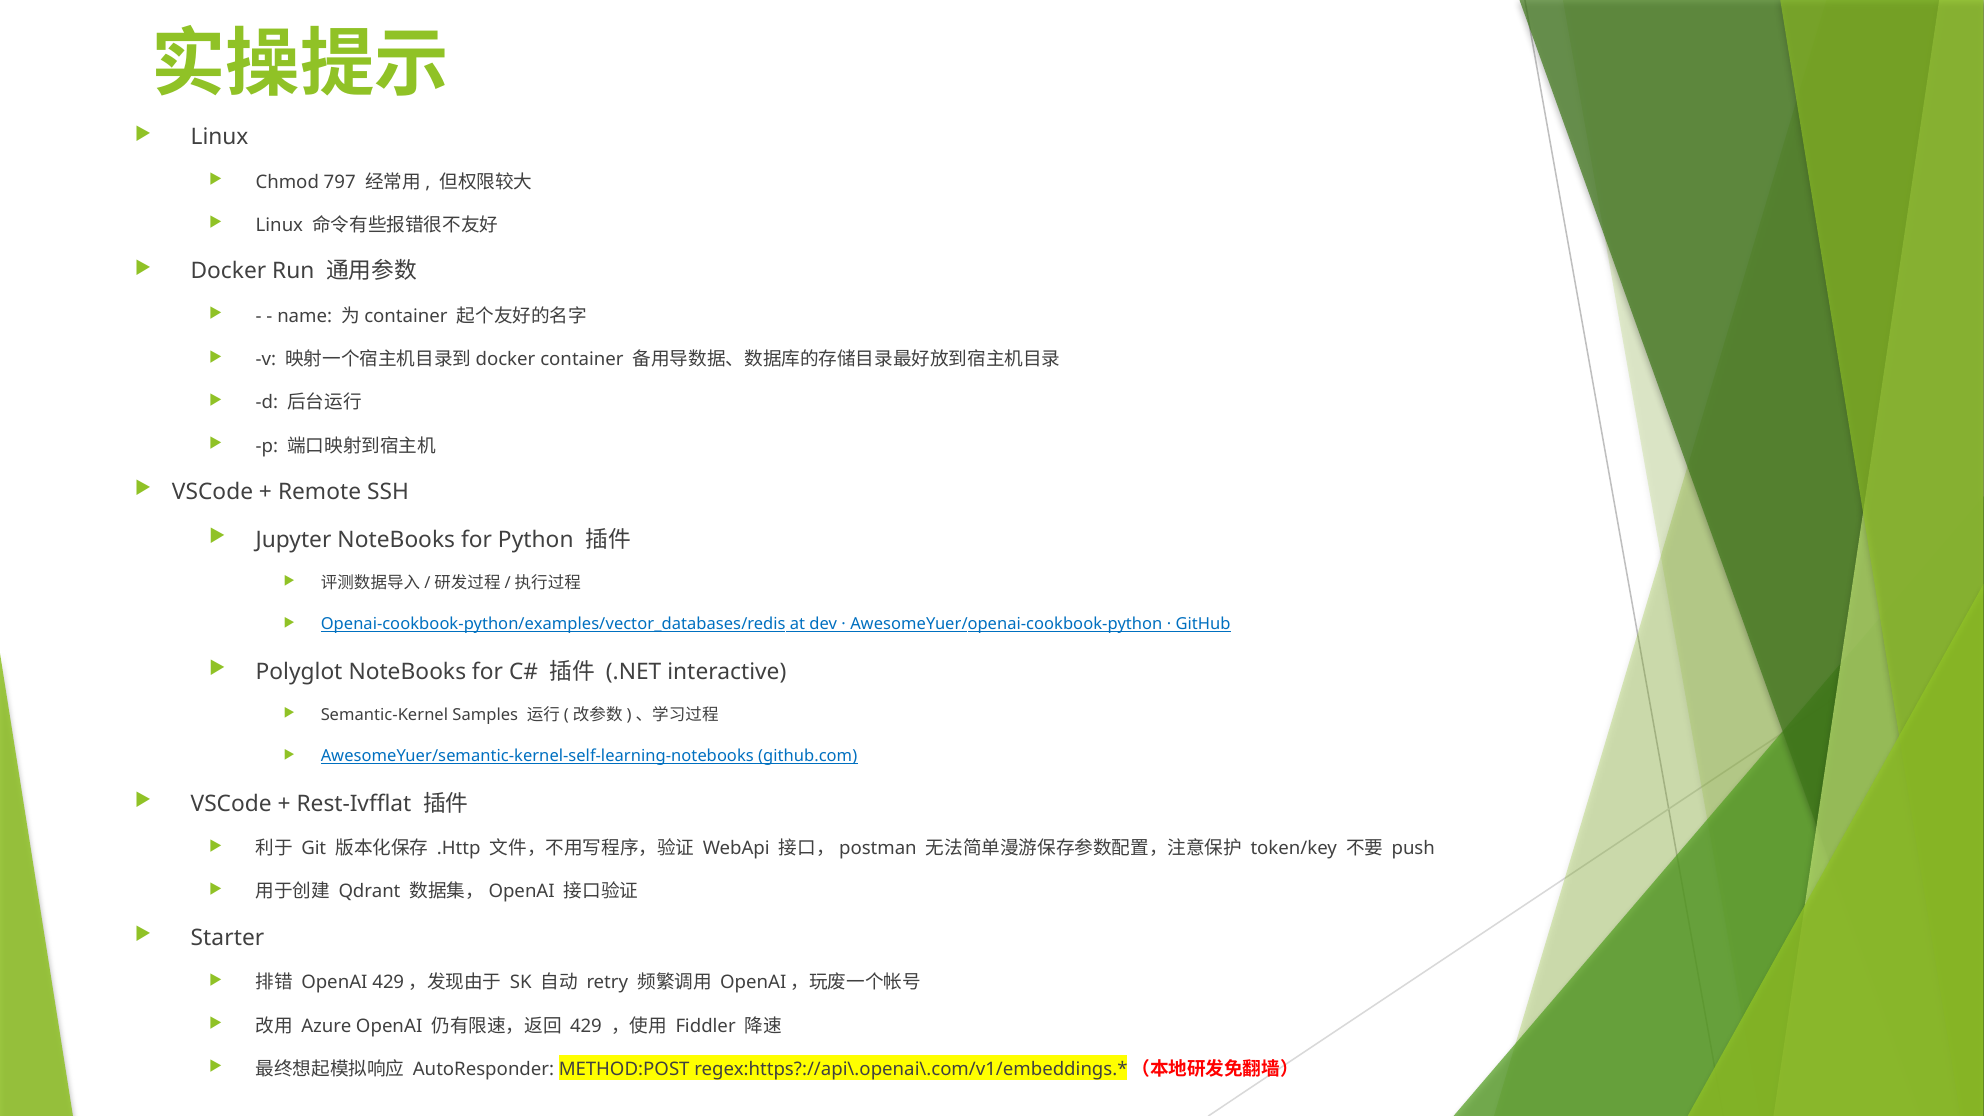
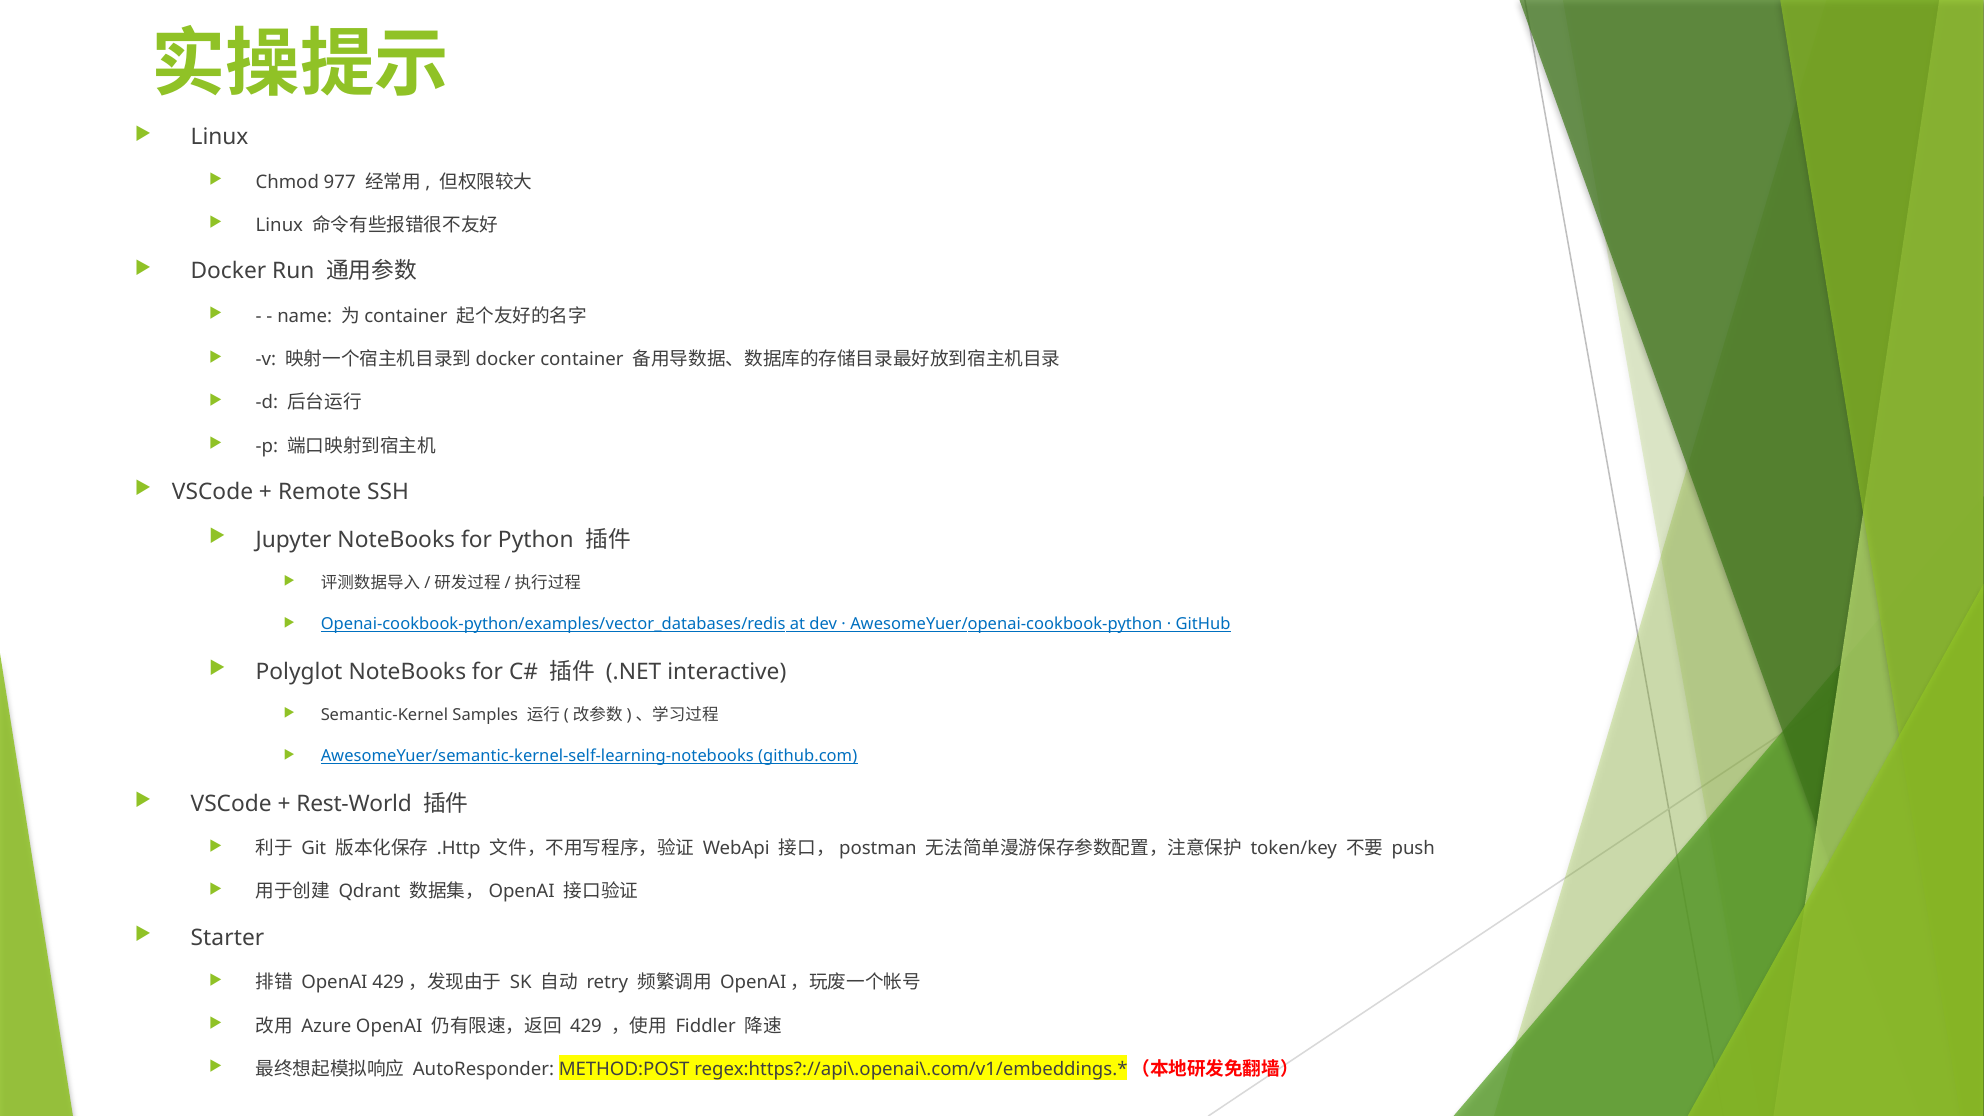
797: 797 -> 977 (340, 183)
Rest-Ivfflat: Rest-Ivfflat -> Rest-World (354, 804)
